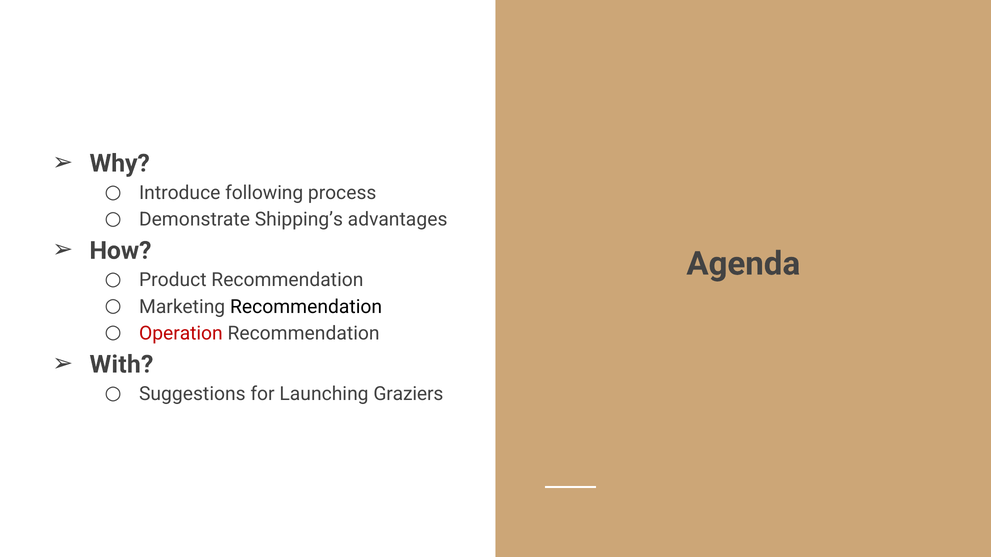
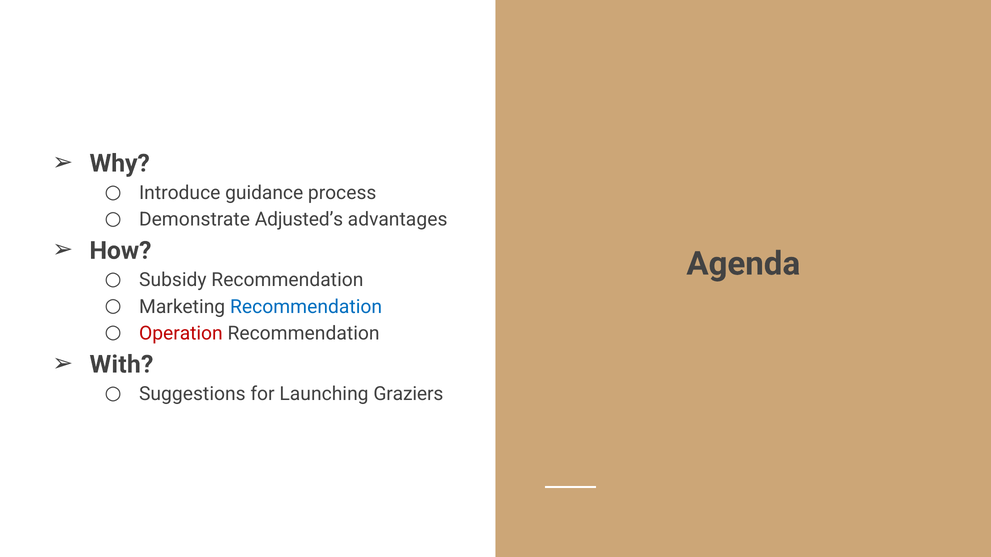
following: following -> guidance (264, 193)
Shipping’s: Shipping’s -> Adjusted’s (299, 220)
Product: Product -> Subsidy (173, 280)
Recommendation colour: black -> blue (306, 307)
